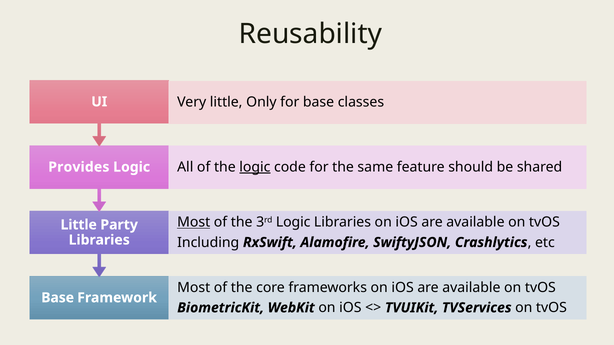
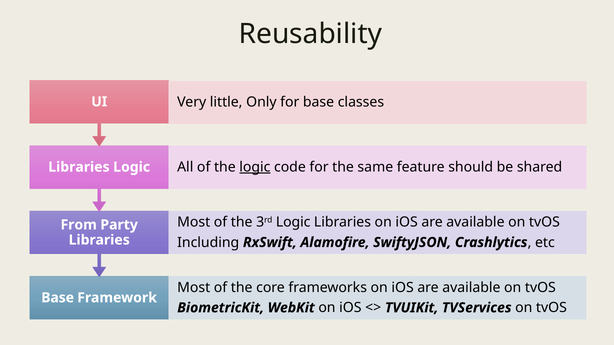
Provides: Provides -> Libraries (79, 167)
Most underline: present -> none (194, 223)
Little: Little -> From (79, 225)
